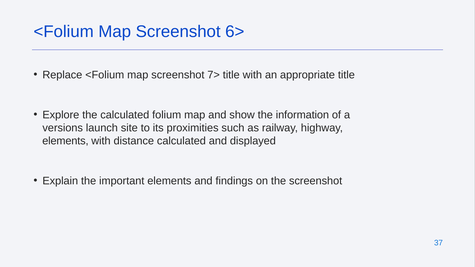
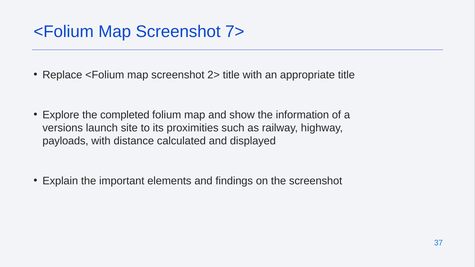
6>: 6> -> 7> (235, 32)
7>: 7> -> 2> (214, 75)
the calculated: calculated -> completed (125, 115)
elements: elements -> payloads (65, 141)
